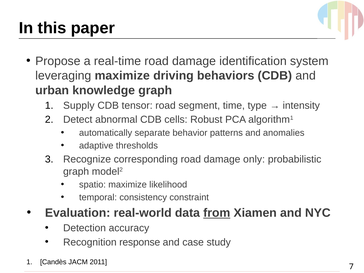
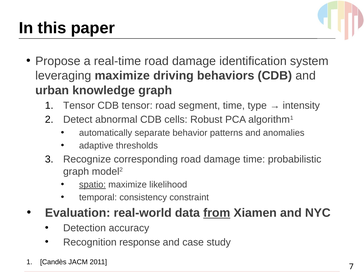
Supply: Supply -> Tensor (79, 105)
damage only: only -> time (254, 159)
spatio underline: none -> present (92, 185)
